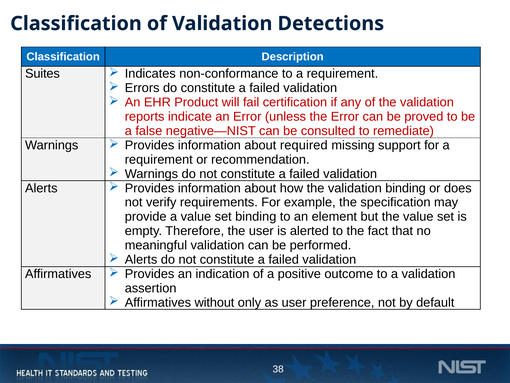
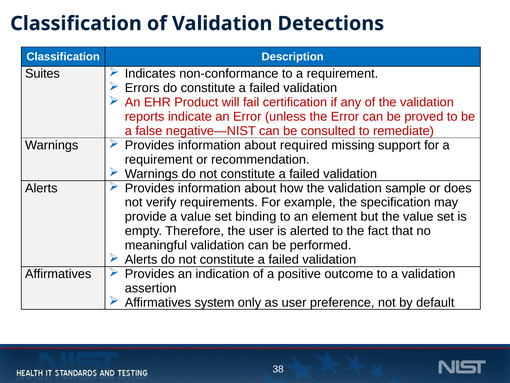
validation binding: binding -> sample (406, 188)
without: without -> system (214, 302)
